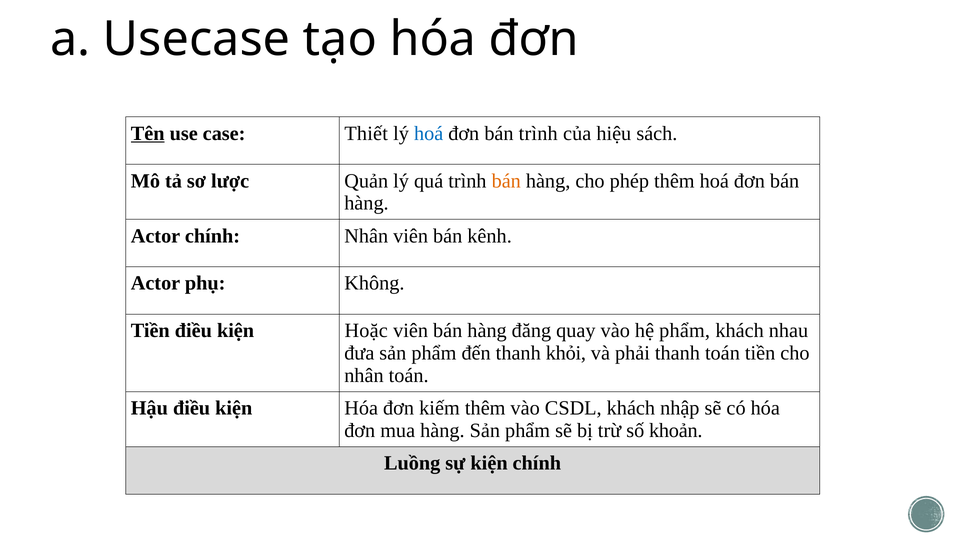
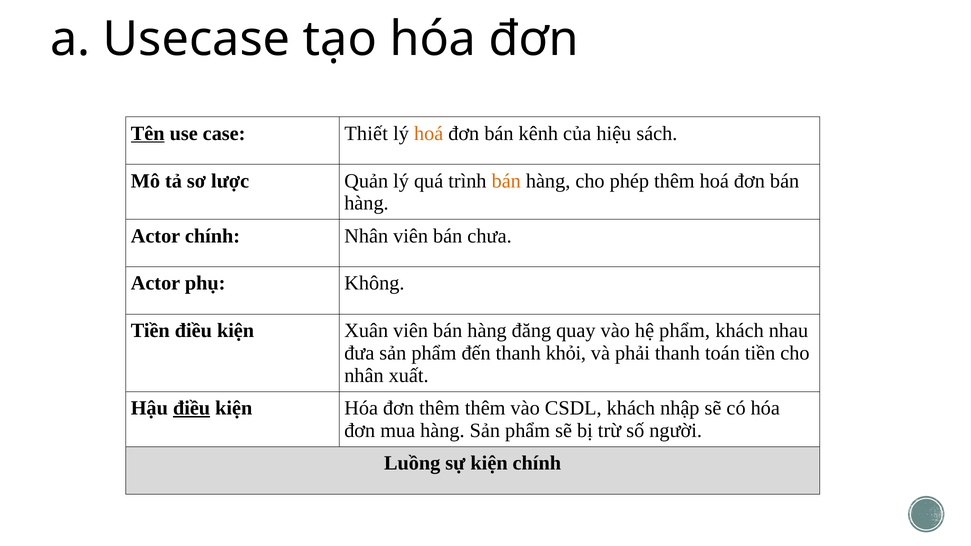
hoá colour: blue -> orange (429, 133)
bán trình: trình -> kênh (538, 133)
kênh: kênh -> chưa (490, 236)
Hoặc: Hoặc -> Xuân (366, 331)
nhân toán: toán -> xuất (409, 376)
điều underline: none -> present (192, 408)
đơn kiếm: kiếm -> thêm (439, 408)
khoản: khoản -> người (676, 431)
